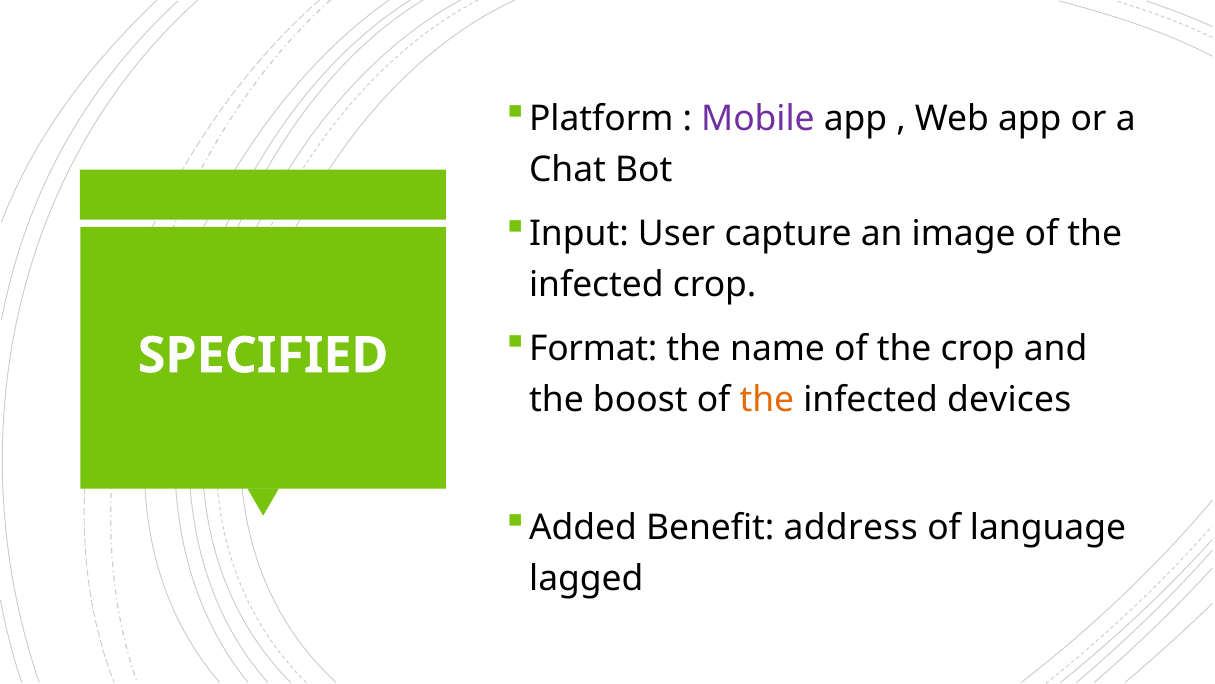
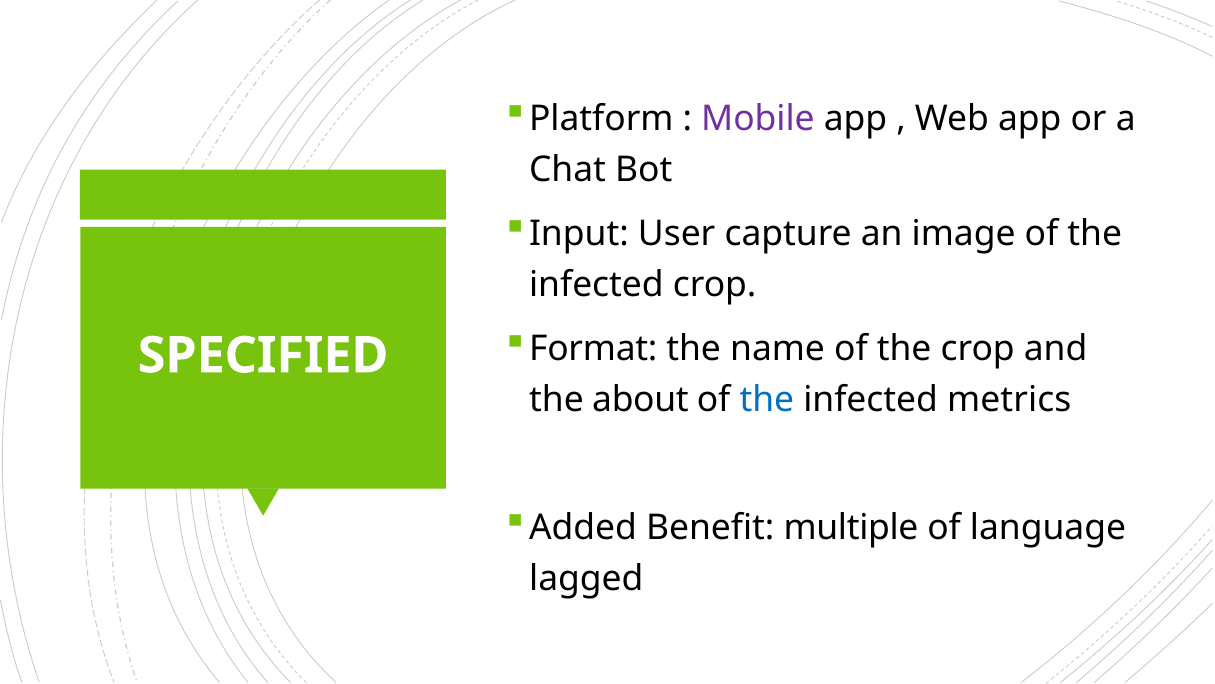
boost: boost -> about (640, 399)
the colour: orange -> blue (767, 399)
devices: devices -> metrics (1009, 399)
address: address -> multiple (851, 527)
